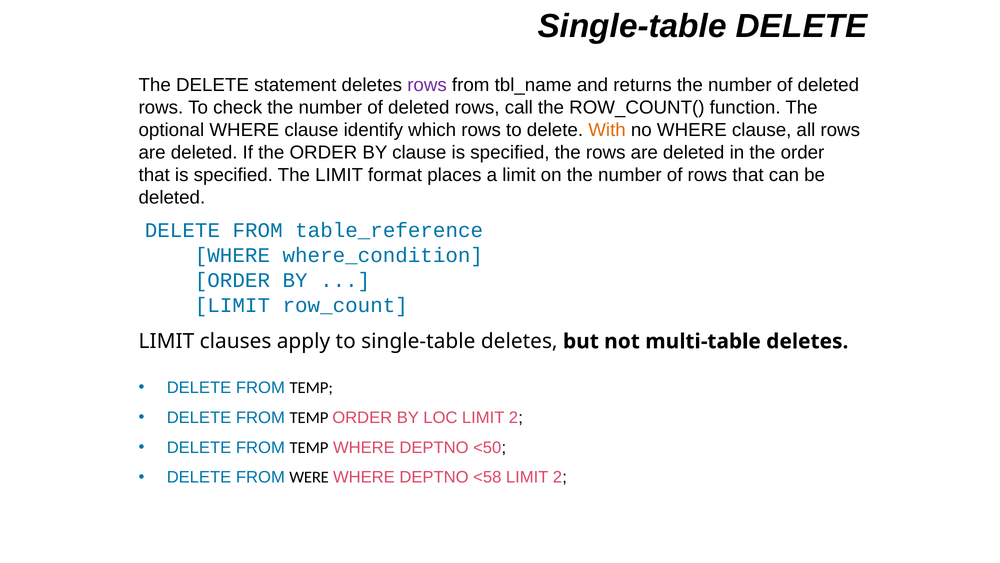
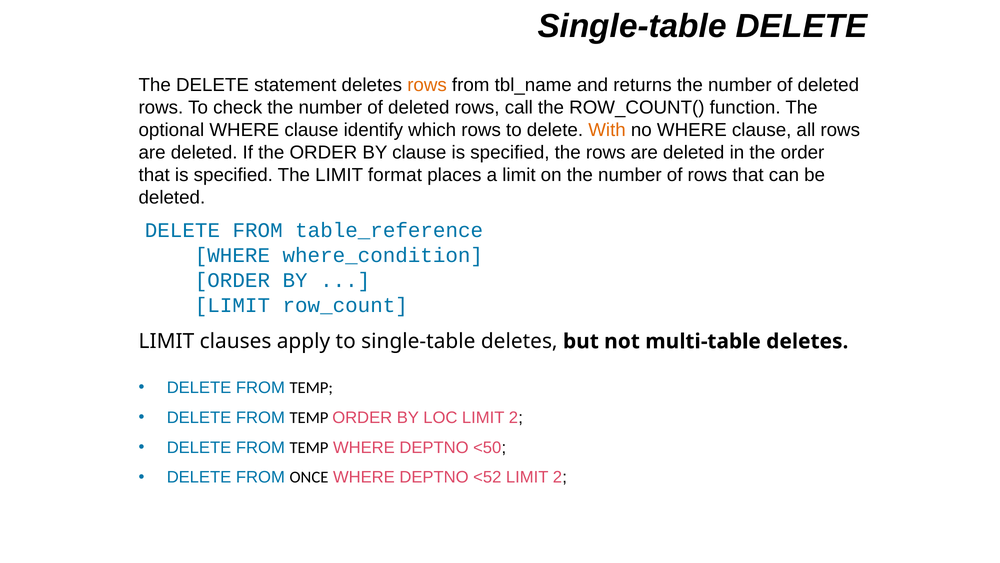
rows colour: purple -> orange (427, 85)
WERE: WERE -> ONCE (309, 477)
<58: <58 -> <52 (487, 477)
